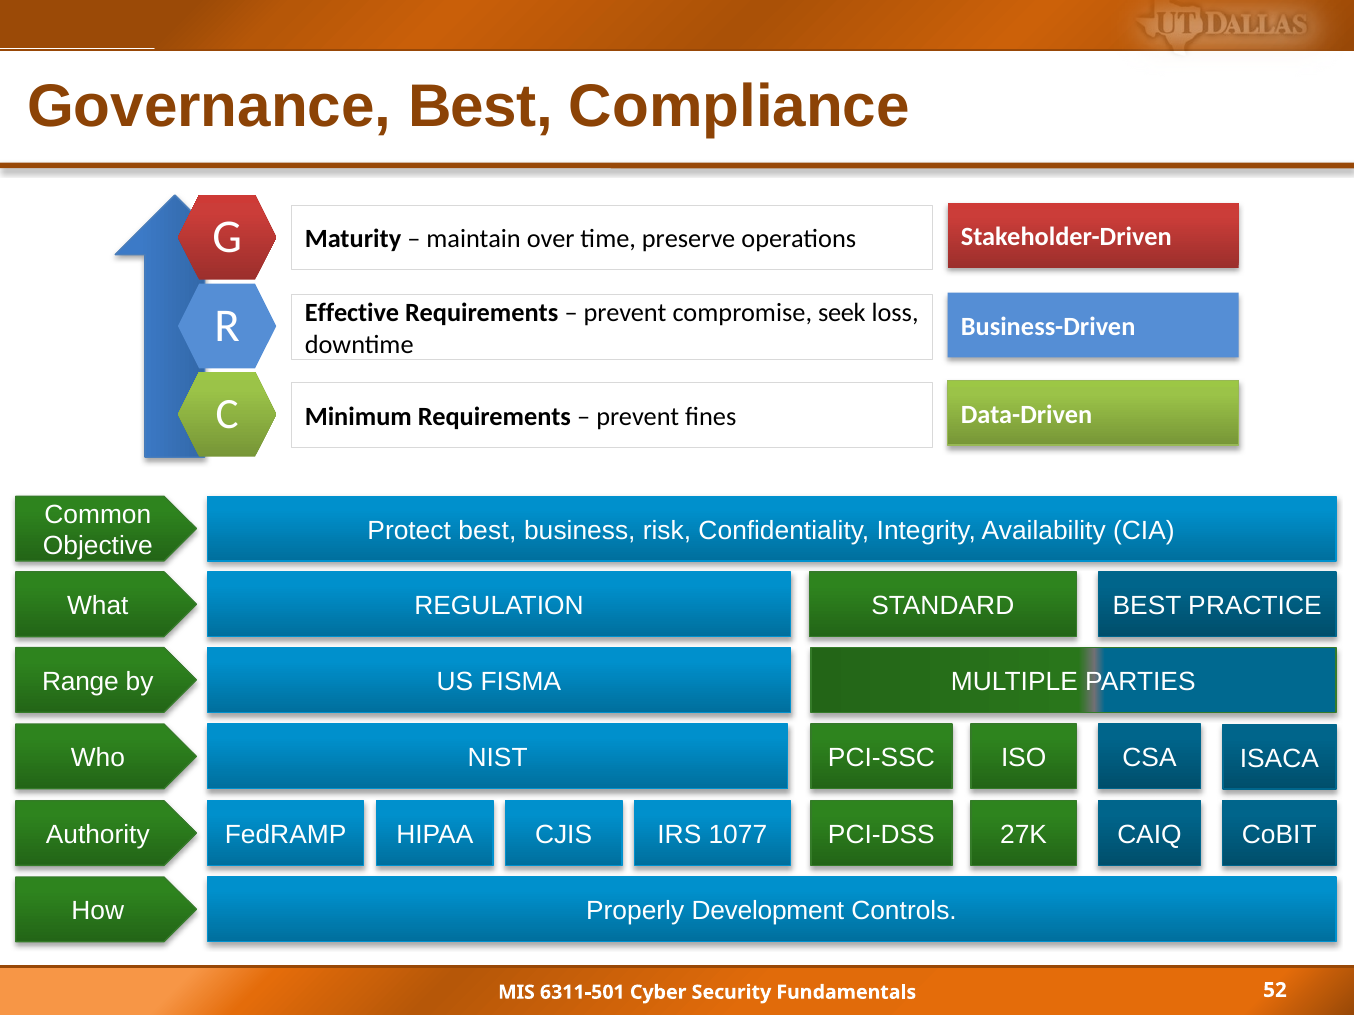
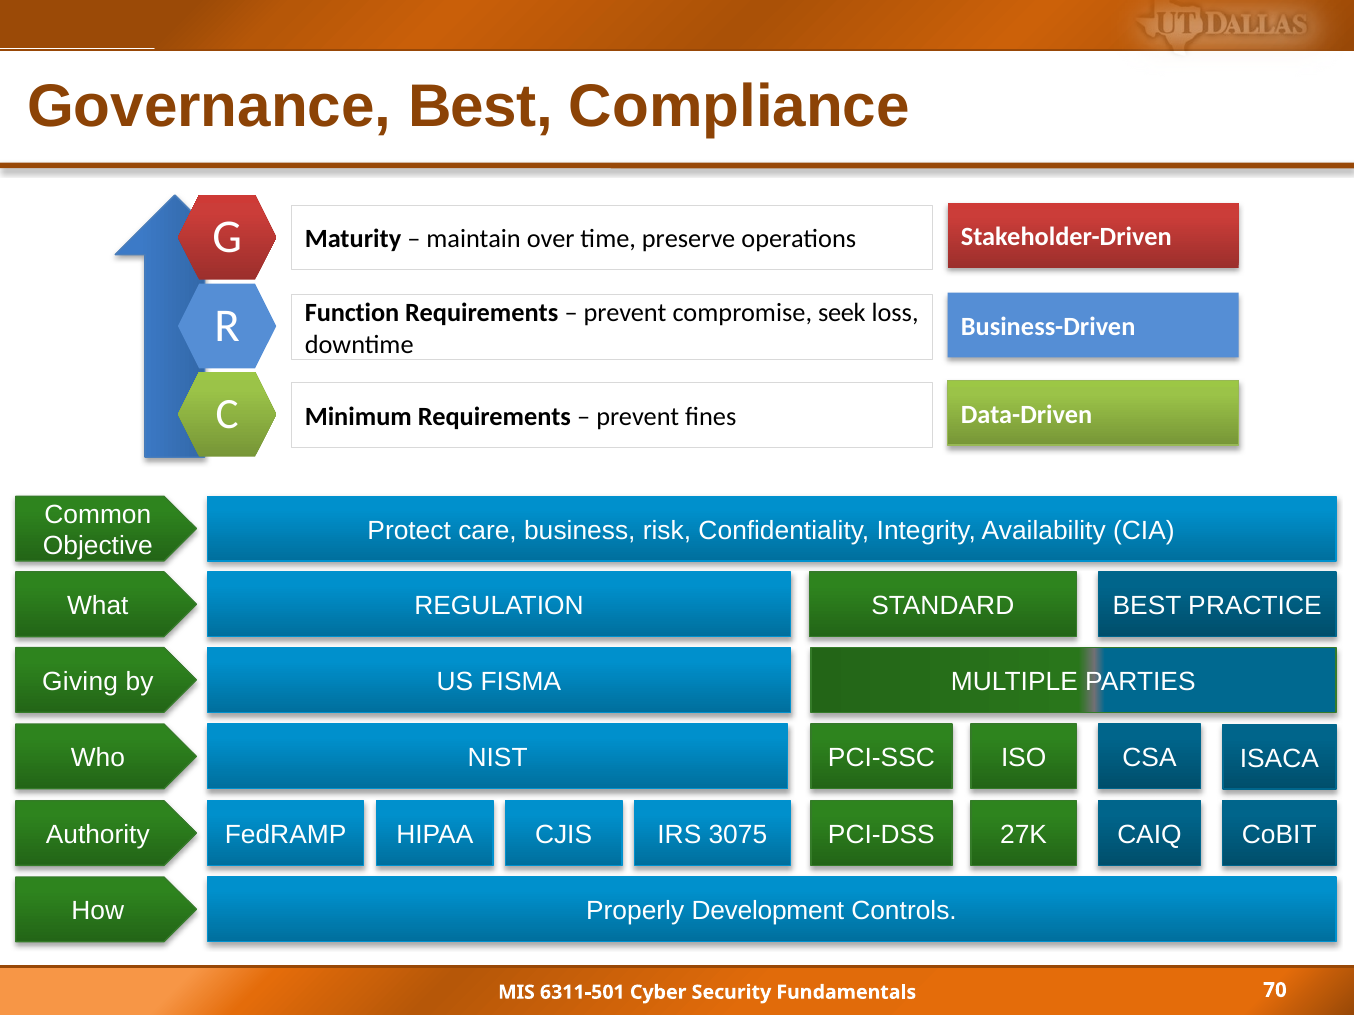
Effective: Effective -> Function (352, 313)
Protect best: best -> care (488, 531)
Range: Range -> Giving (80, 682)
1077: 1077 -> 3075 (738, 835)
52: 52 -> 70 (1275, 991)
